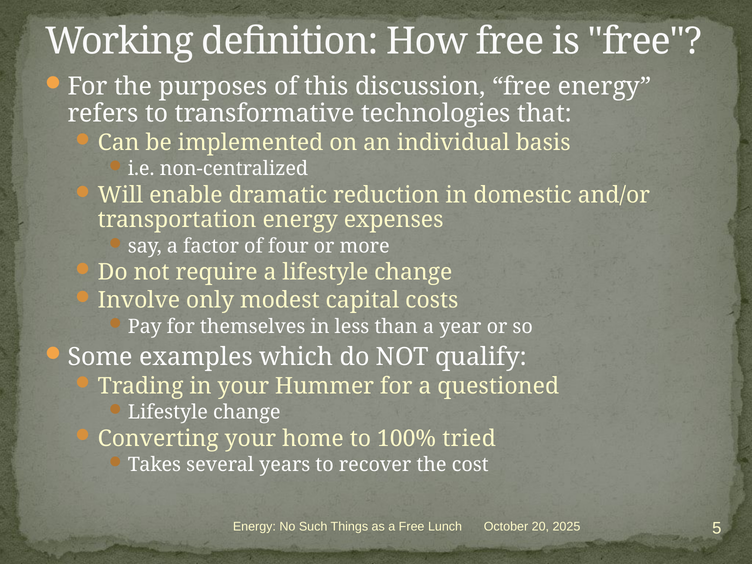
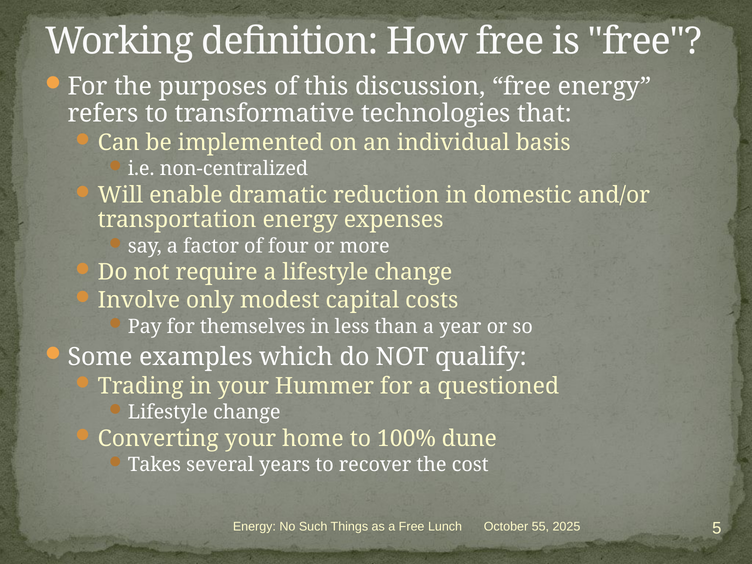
tried: tried -> dune (469, 438)
20: 20 -> 55 (540, 527)
